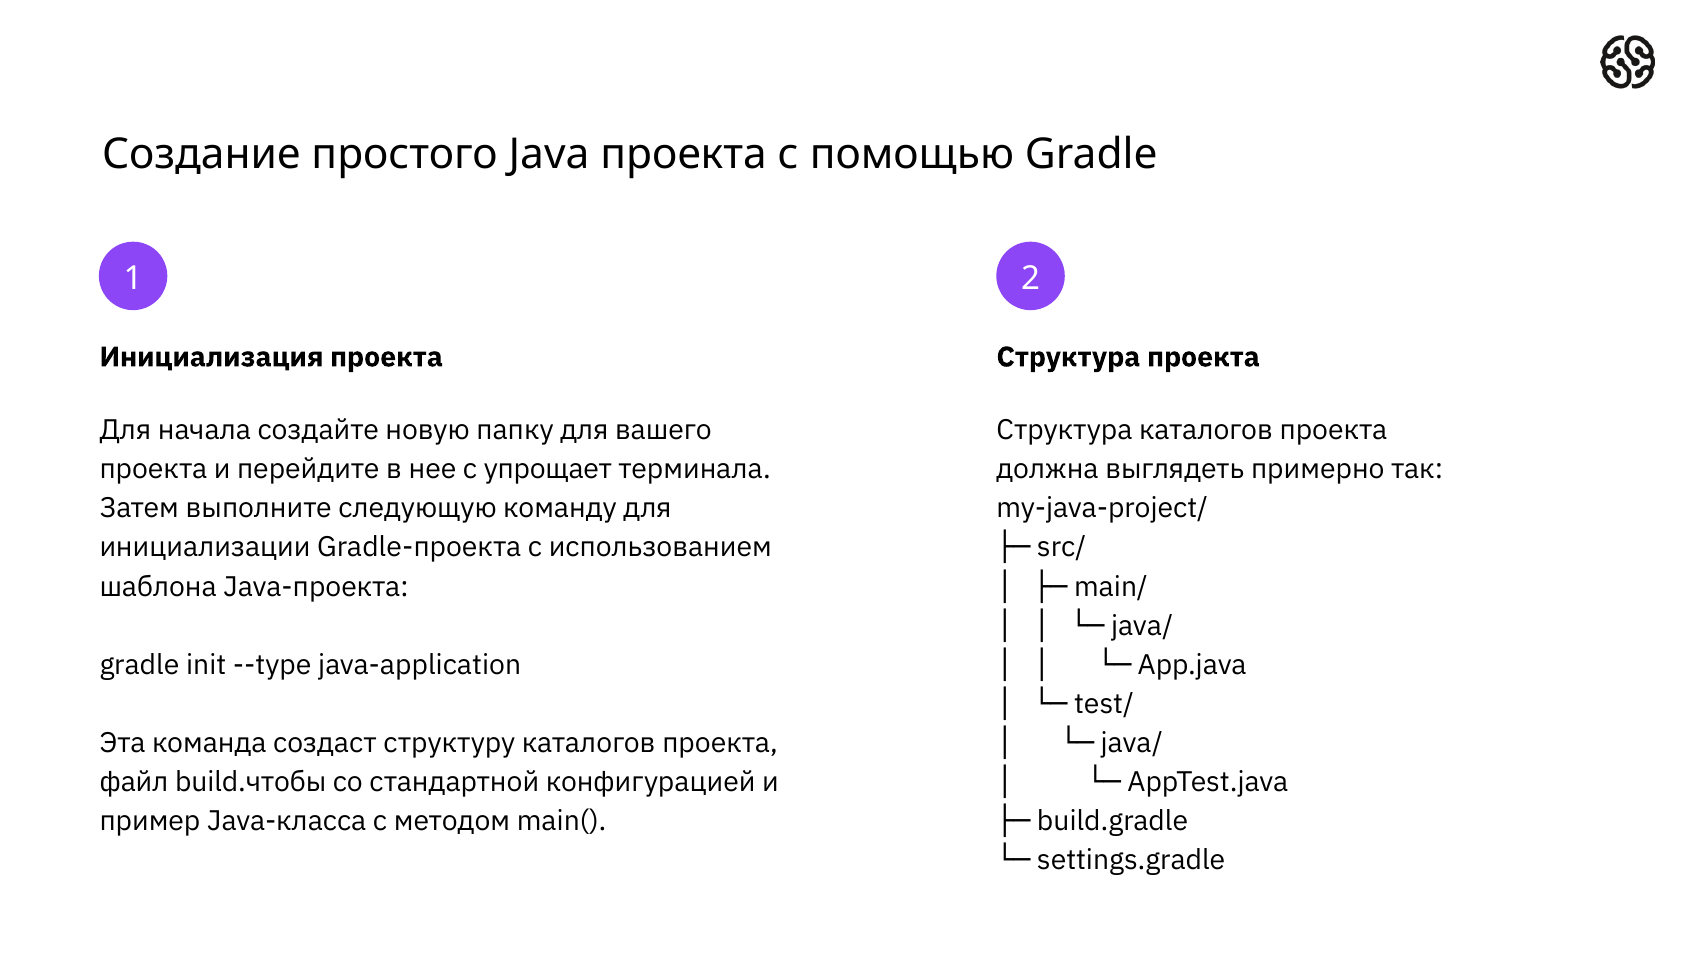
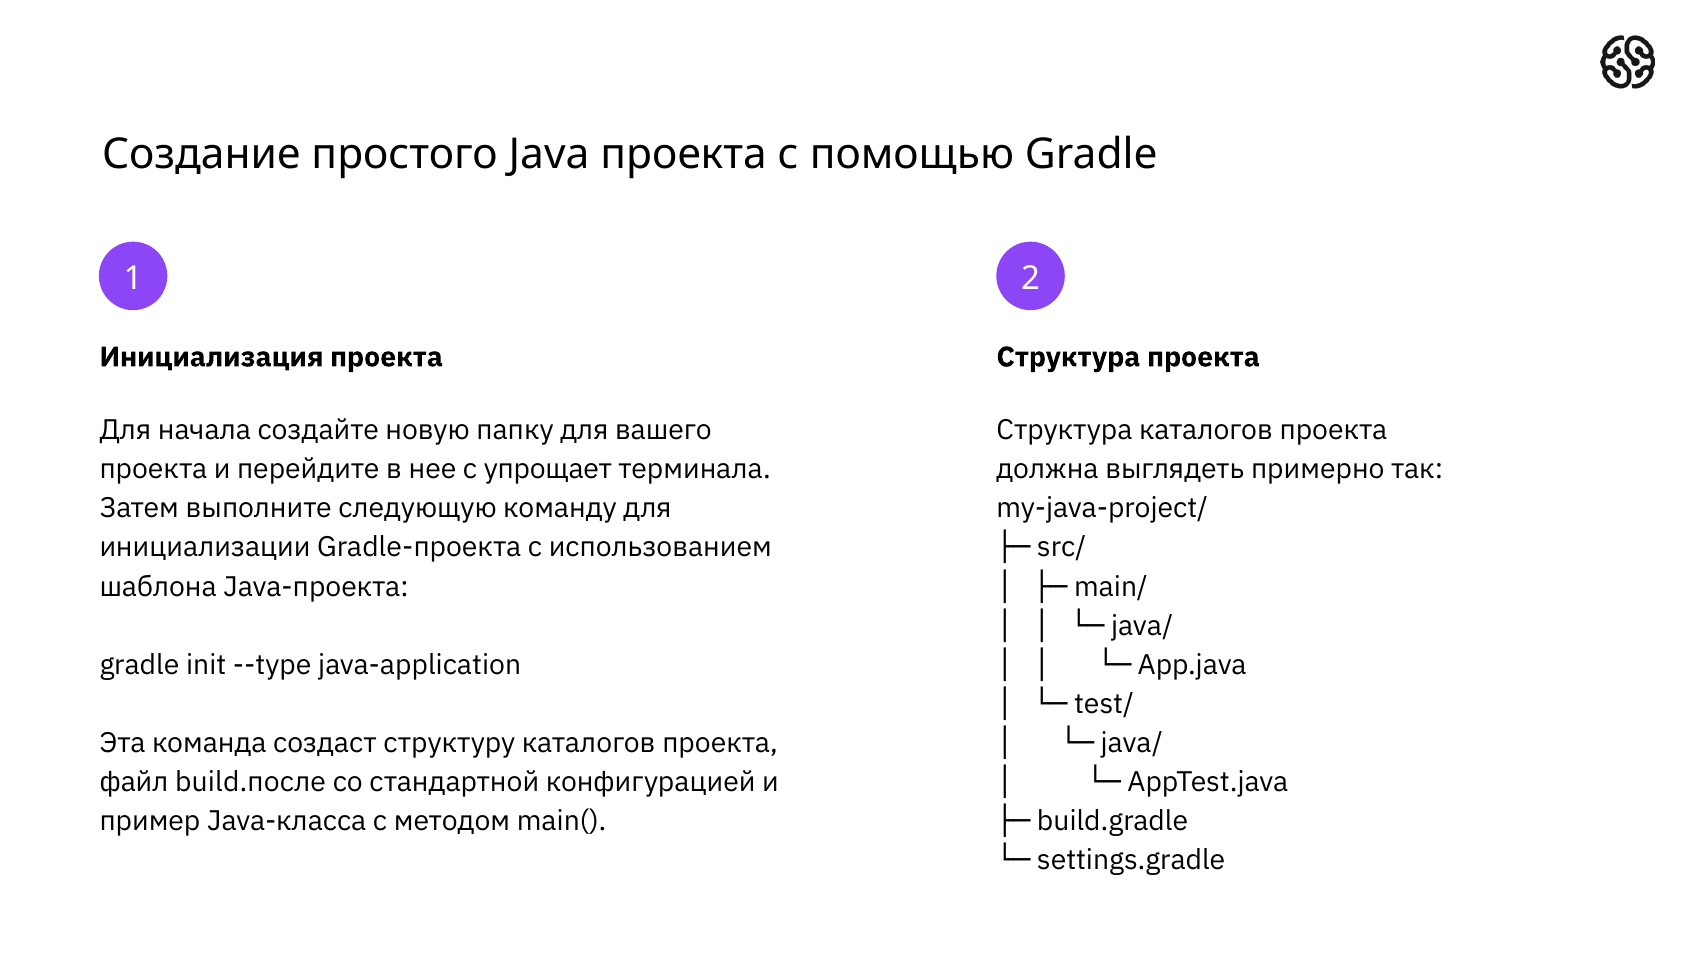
build.чтобы: build.чтобы -> build.после (251, 782)
